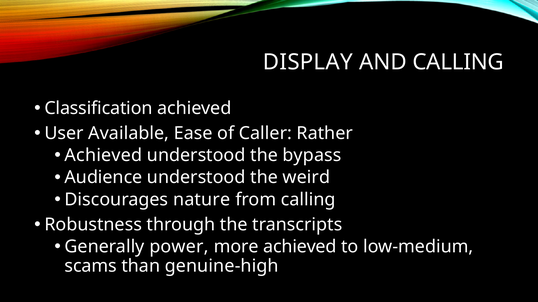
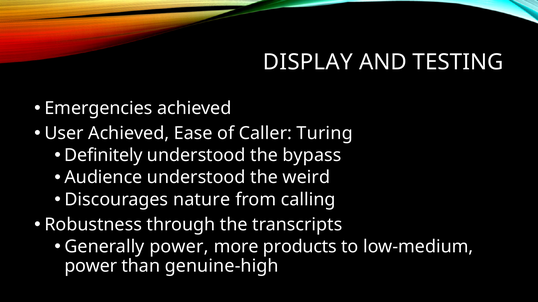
AND CALLING: CALLING -> TESTING (458, 62)
Classification: Classification -> Emergencies (98, 108)
User Available: Available -> Achieved (129, 133)
Rather: Rather -> Turing (325, 133)
Achieved: Achieved -> Definitely (104, 156)
more achieved: achieved -> products (300, 247)
scams: scams -> power (91, 267)
